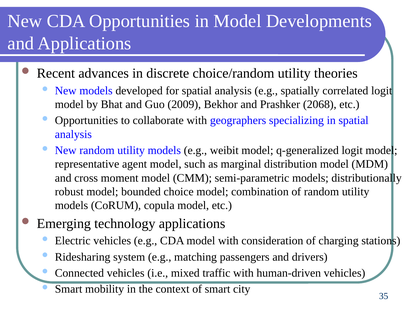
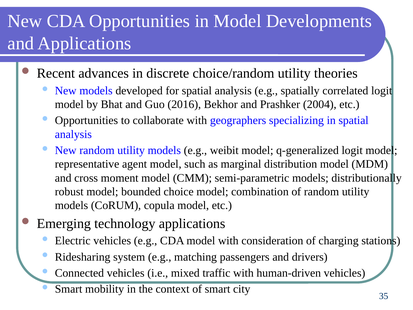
2009: 2009 -> 2016 (184, 104)
2068: 2068 -> 2004 (320, 104)
